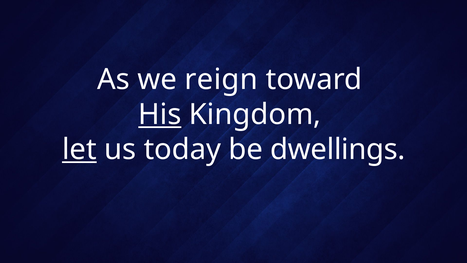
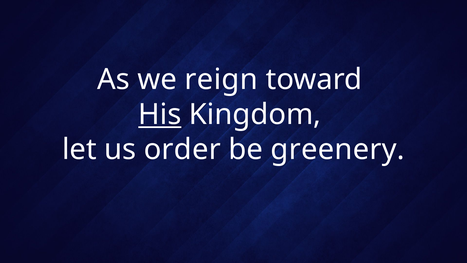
let underline: present -> none (79, 149)
today: today -> order (182, 149)
dwellings: dwellings -> greenery (338, 149)
